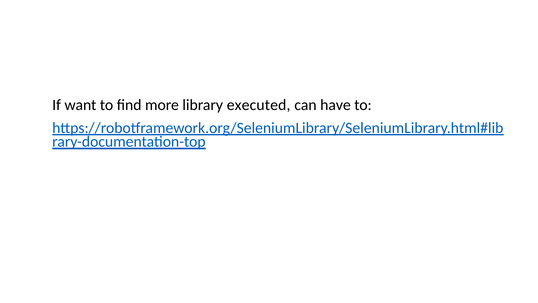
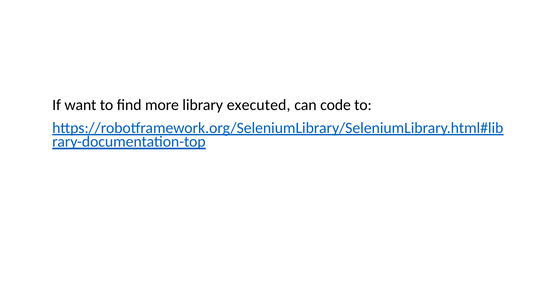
have: have -> code (335, 105)
